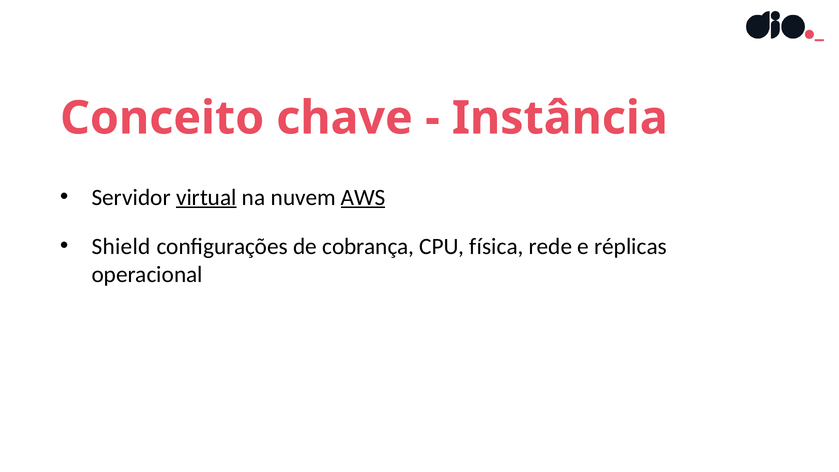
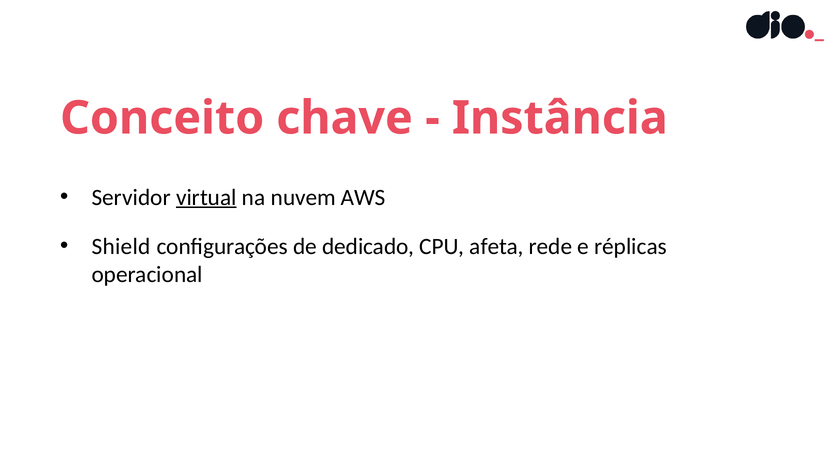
AWS underline: present -> none (363, 197)
cobrança: cobrança -> dedicado (368, 246)
física: física -> afeta (497, 246)
